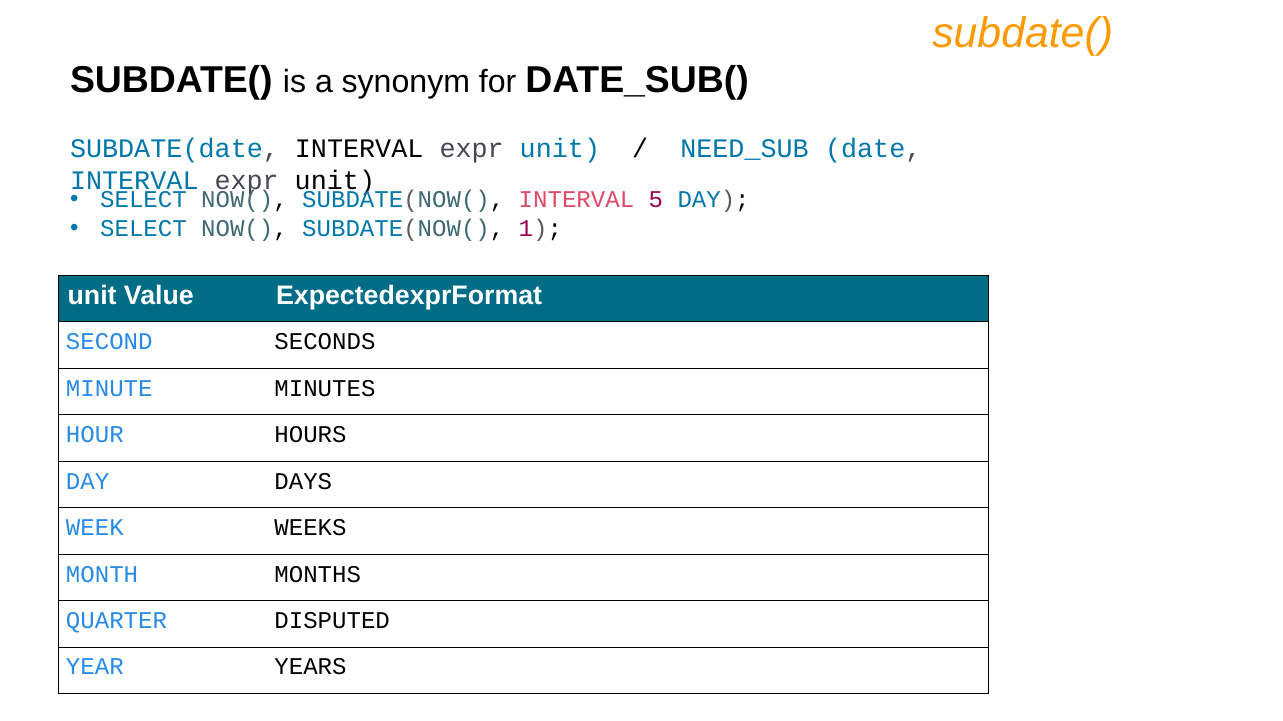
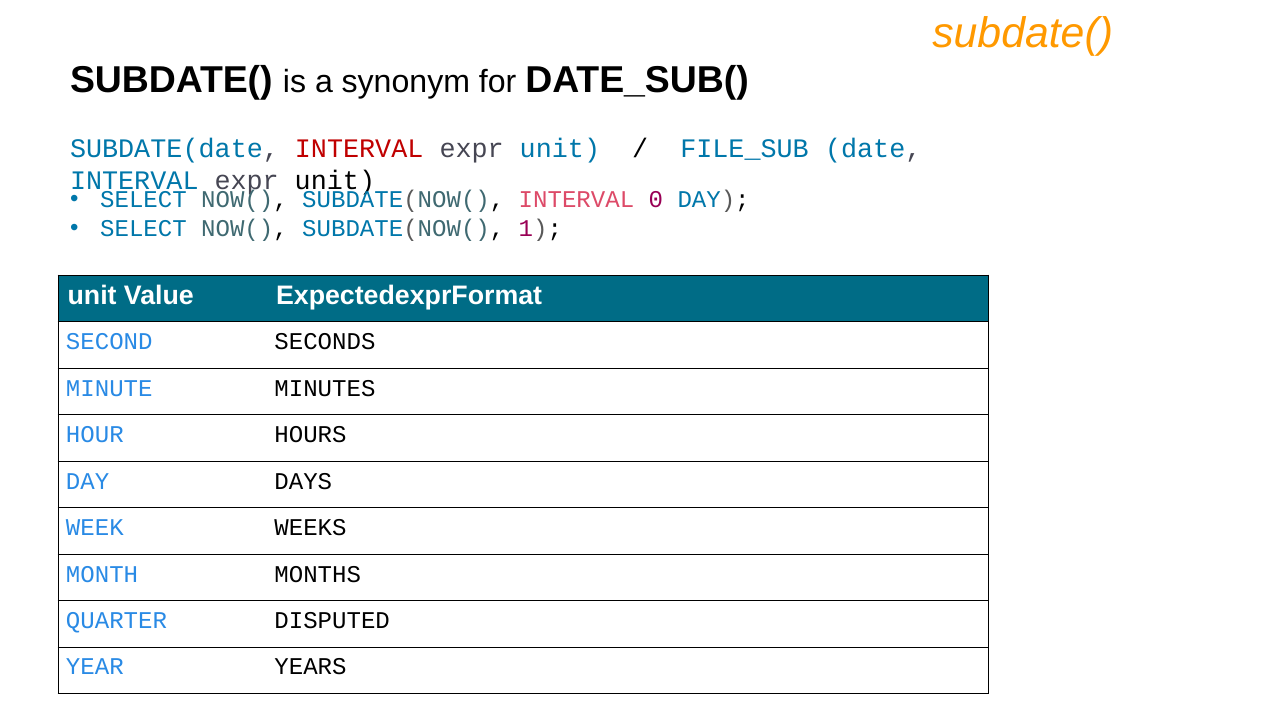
INTERVAL colour: black -> red (359, 149)
NEED_SUB: NEED_SUB -> FILE_SUB (745, 149)
5: 5 -> 0 (656, 200)
